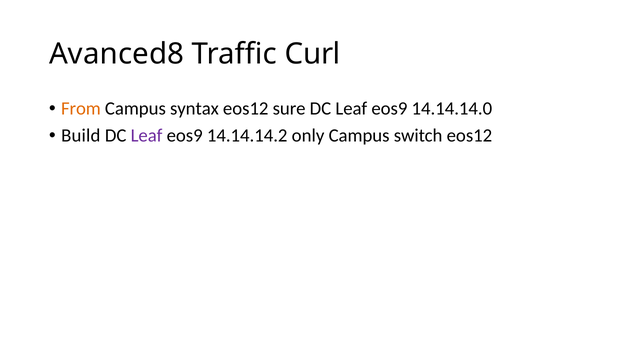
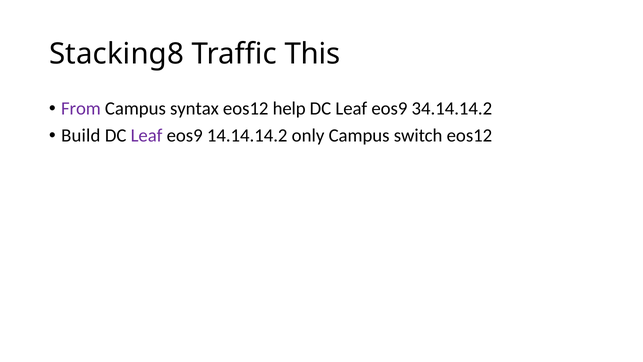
Avanced8: Avanced8 -> Stacking8 (117, 54)
Curl: Curl -> This (313, 54)
From colour: orange -> purple (81, 109)
sure: sure -> help (289, 109)
14.14.14.0: 14.14.14.0 -> 34.14.14.2 (452, 109)
